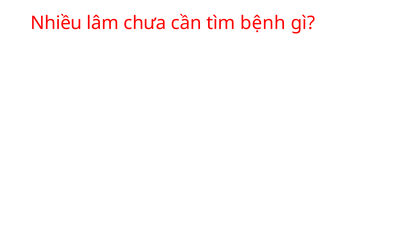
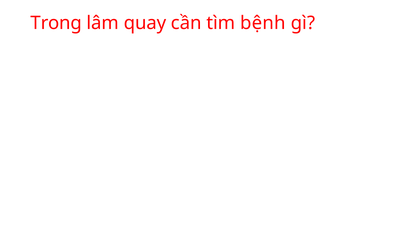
Nhiều: Nhiều -> Trong (56, 23)
chưa: chưa -> quay (145, 23)
